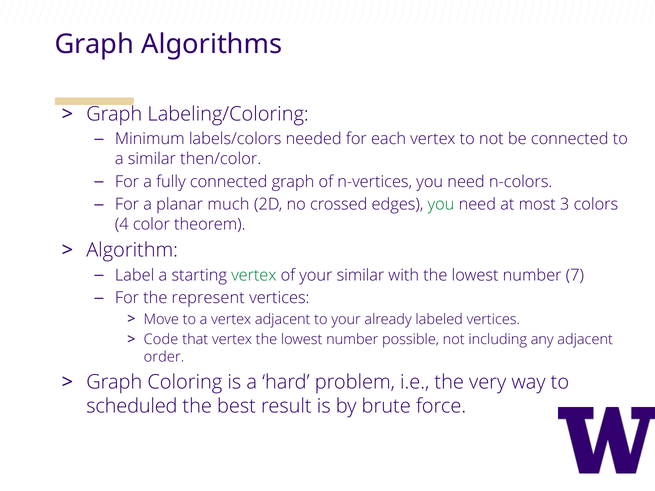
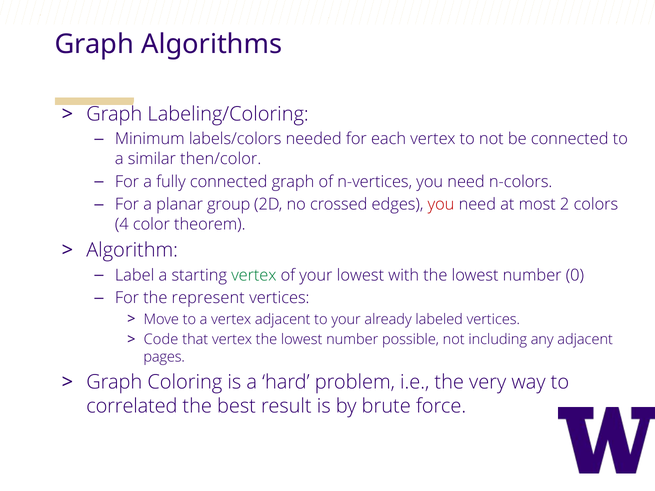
much: much -> group (229, 205)
you colour: green -> red (441, 205)
3: 3 -> 2 (565, 205)
your similar: similar -> lowest (360, 275)
7: 7 -> 0 (575, 275)
order: order -> pages (164, 357)
scheduled: scheduled -> correlated (132, 406)
